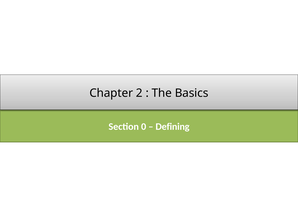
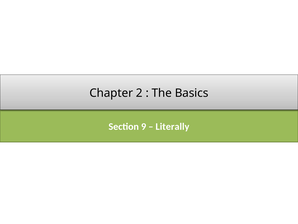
0: 0 -> 9 (144, 126)
Defining: Defining -> Literally (172, 126)
